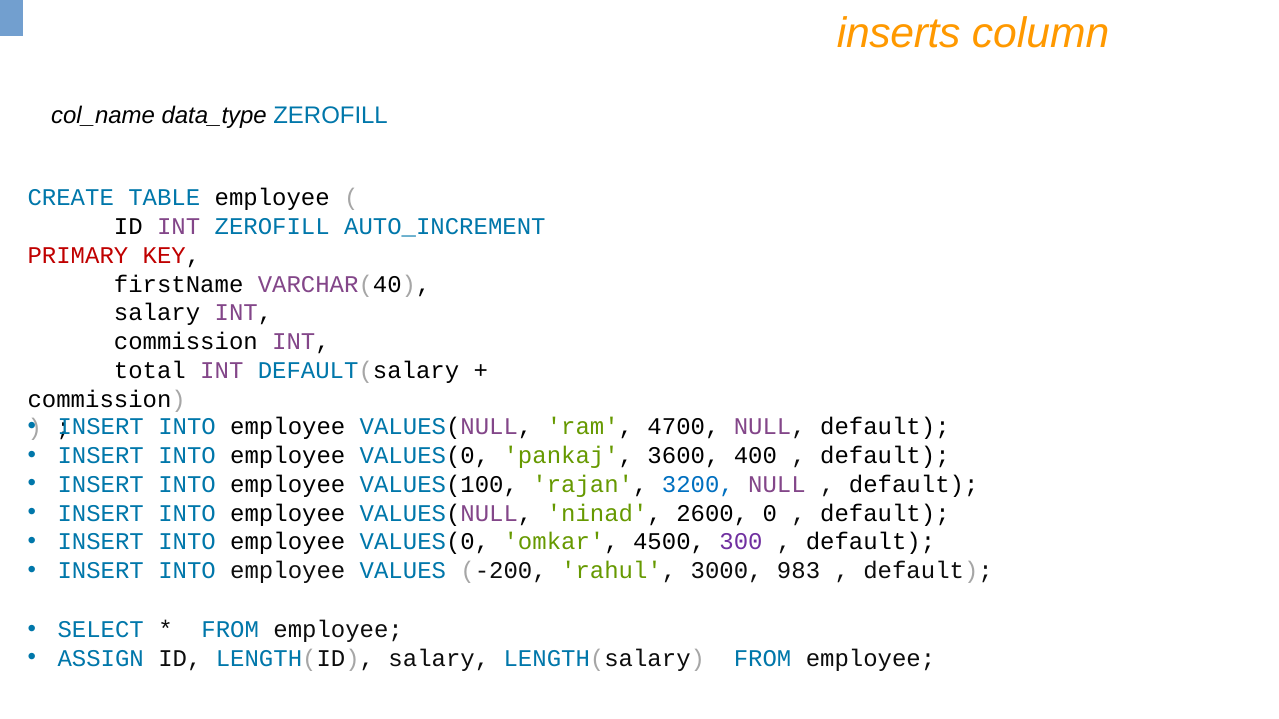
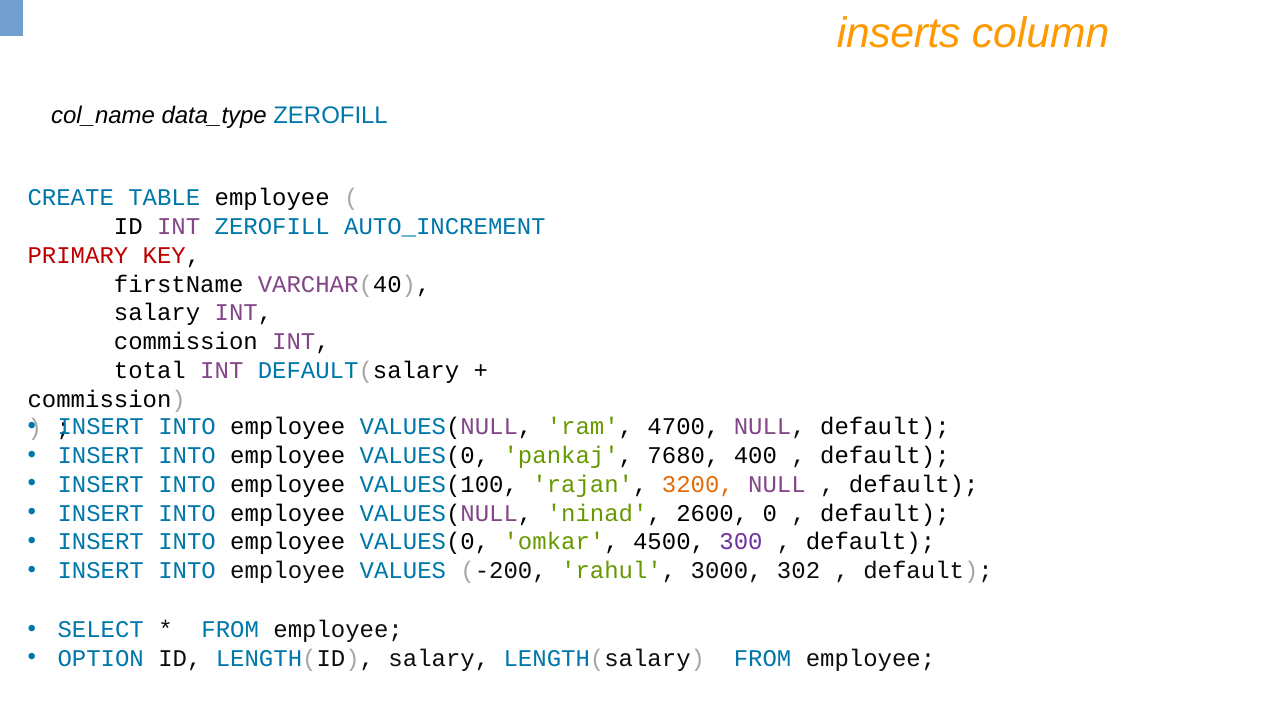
3600: 3600 -> 7680 (683, 456)
3200 colour: blue -> orange (698, 485)
983: 983 -> 302 (799, 571)
ASSIGN: ASSIGN -> OPTION (101, 659)
